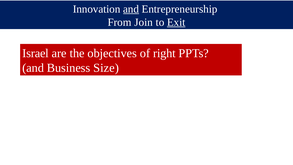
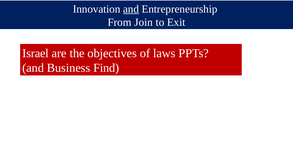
Exit underline: present -> none (176, 22)
right: right -> laws (164, 53)
Size: Size -> Find (106, 68)
